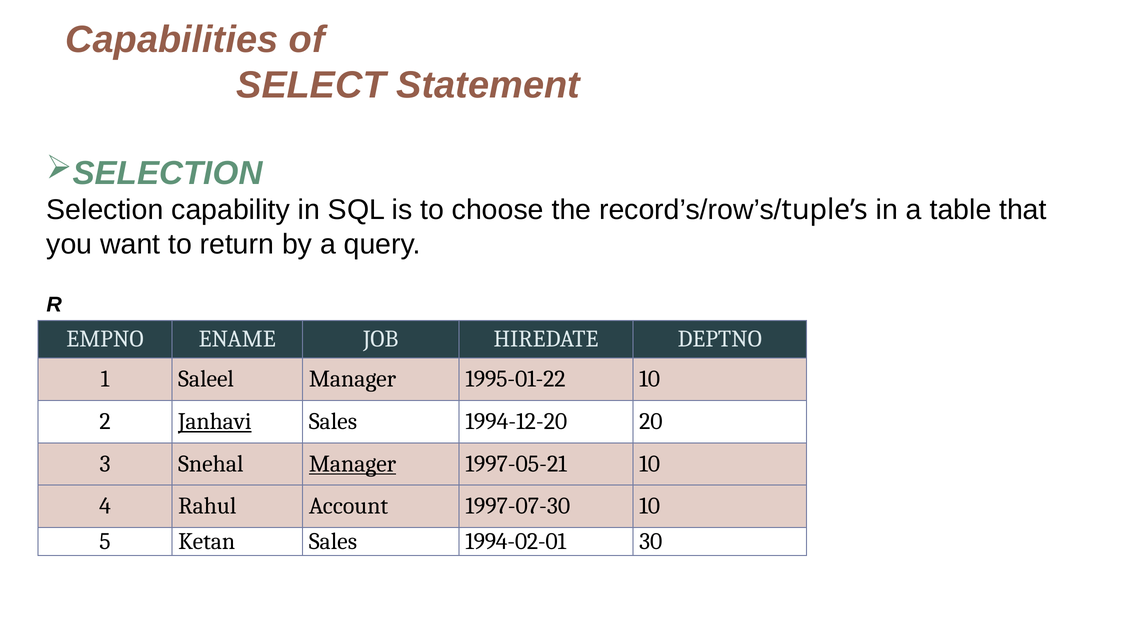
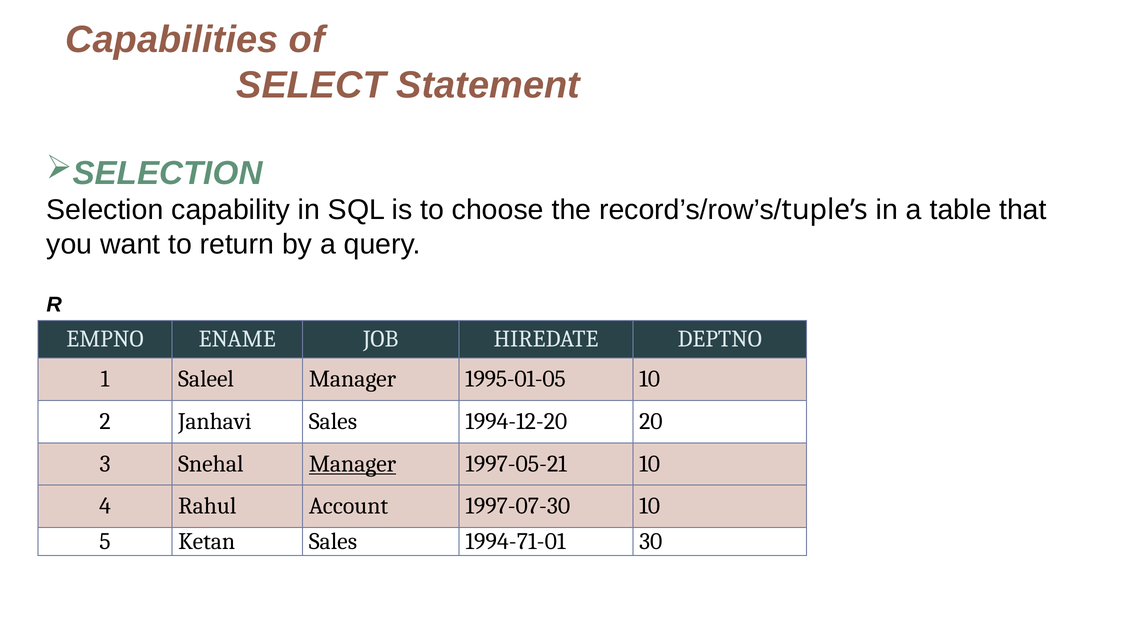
1995-01-22: 1995-01-22 -> 1995-01-05 (515, 379)
Janhavi underline: present -> none (215, 421)
1994-02-01: 1994-02-01 -> 1994-71-01 (516, 541)
